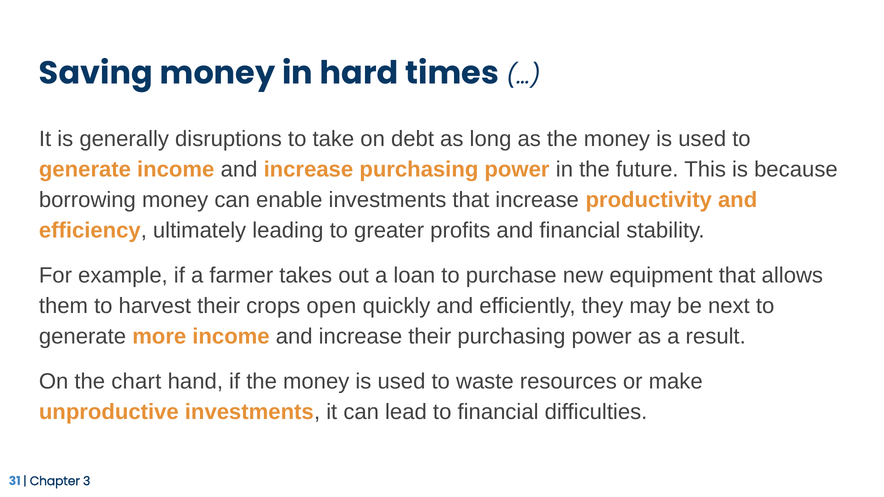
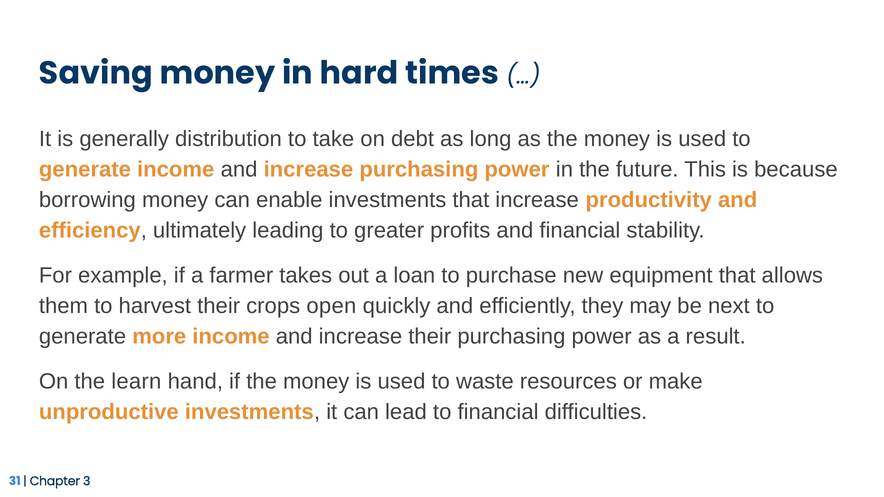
disruptions: disruptions -> distribution (228, 139)
chart: chart -> learn (136, 382)
